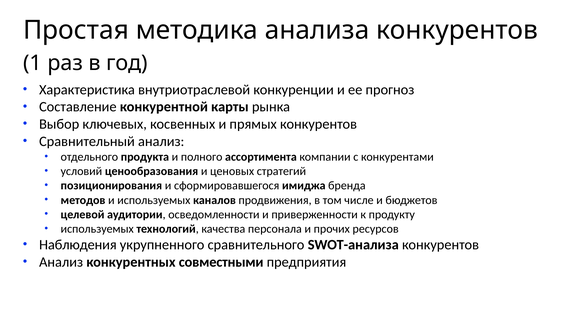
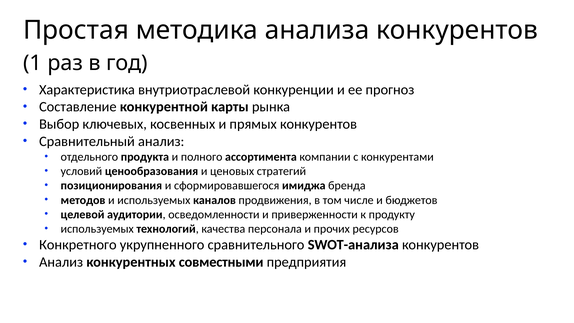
Наблюдения: Наблюдения -> Конкретного (78, 245)
